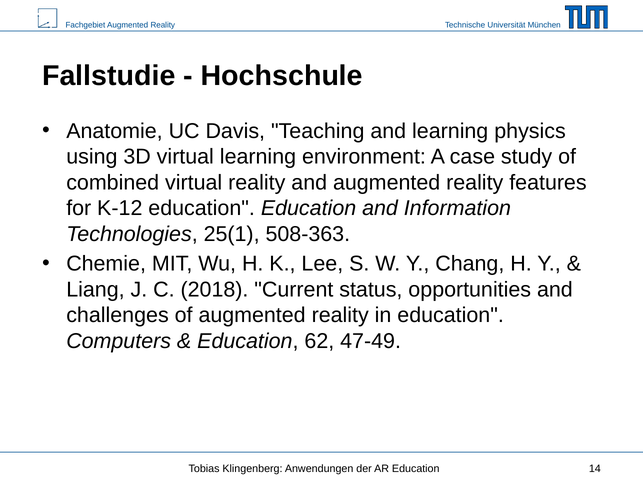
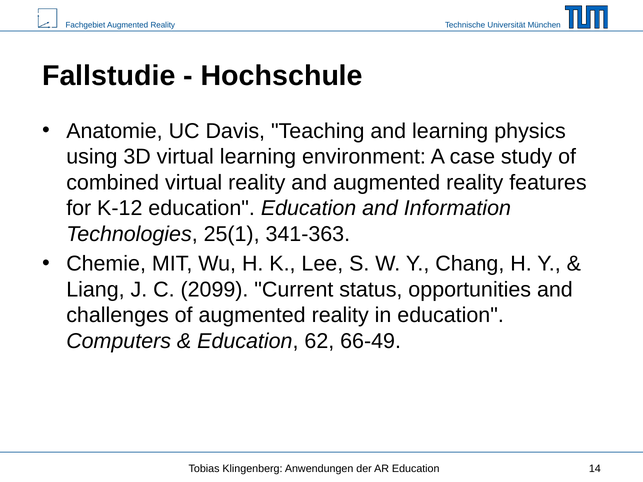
508-363: 508-363 -> 341-363 (308, 234)
2018: 2018 -> 2099 (214, 290)
47-49: 47-49 -> 66-49 (371, 341)
